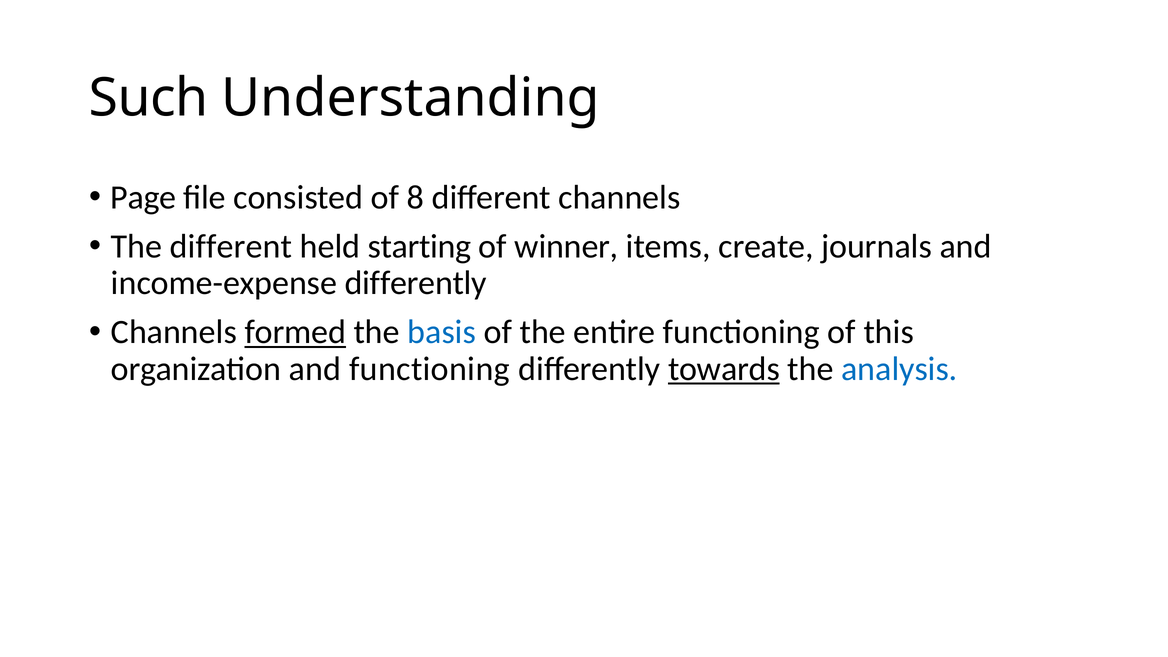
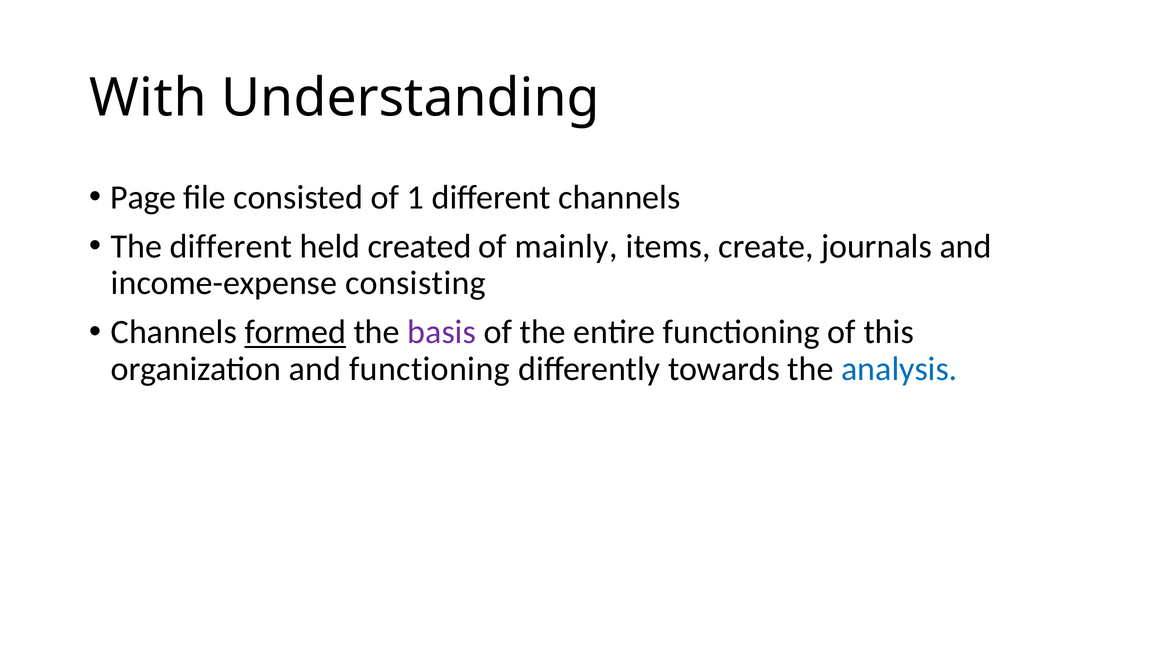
Such: Such -> With (148, 98)
8: 8 -> 1 (415, 197)
starting: starting -> created (420, 246)
winner: winner -> mainly (566, 246)
income-expense differently: differently -> consisting (415, 283)
basis colour: blue -> purple (442, 332)
towards underline: present -> none (724, 369)
